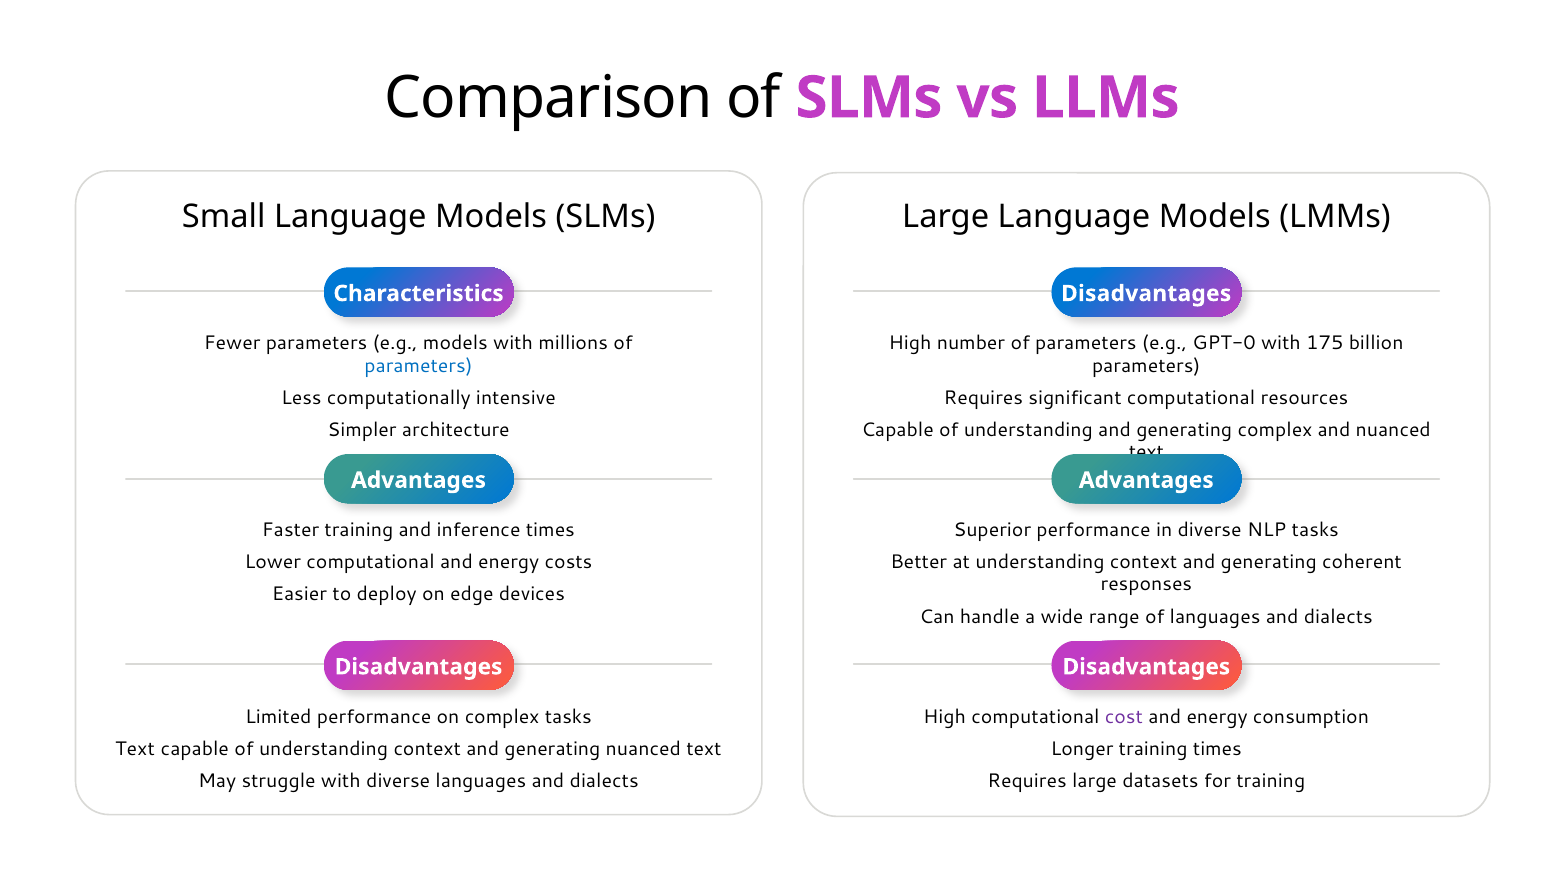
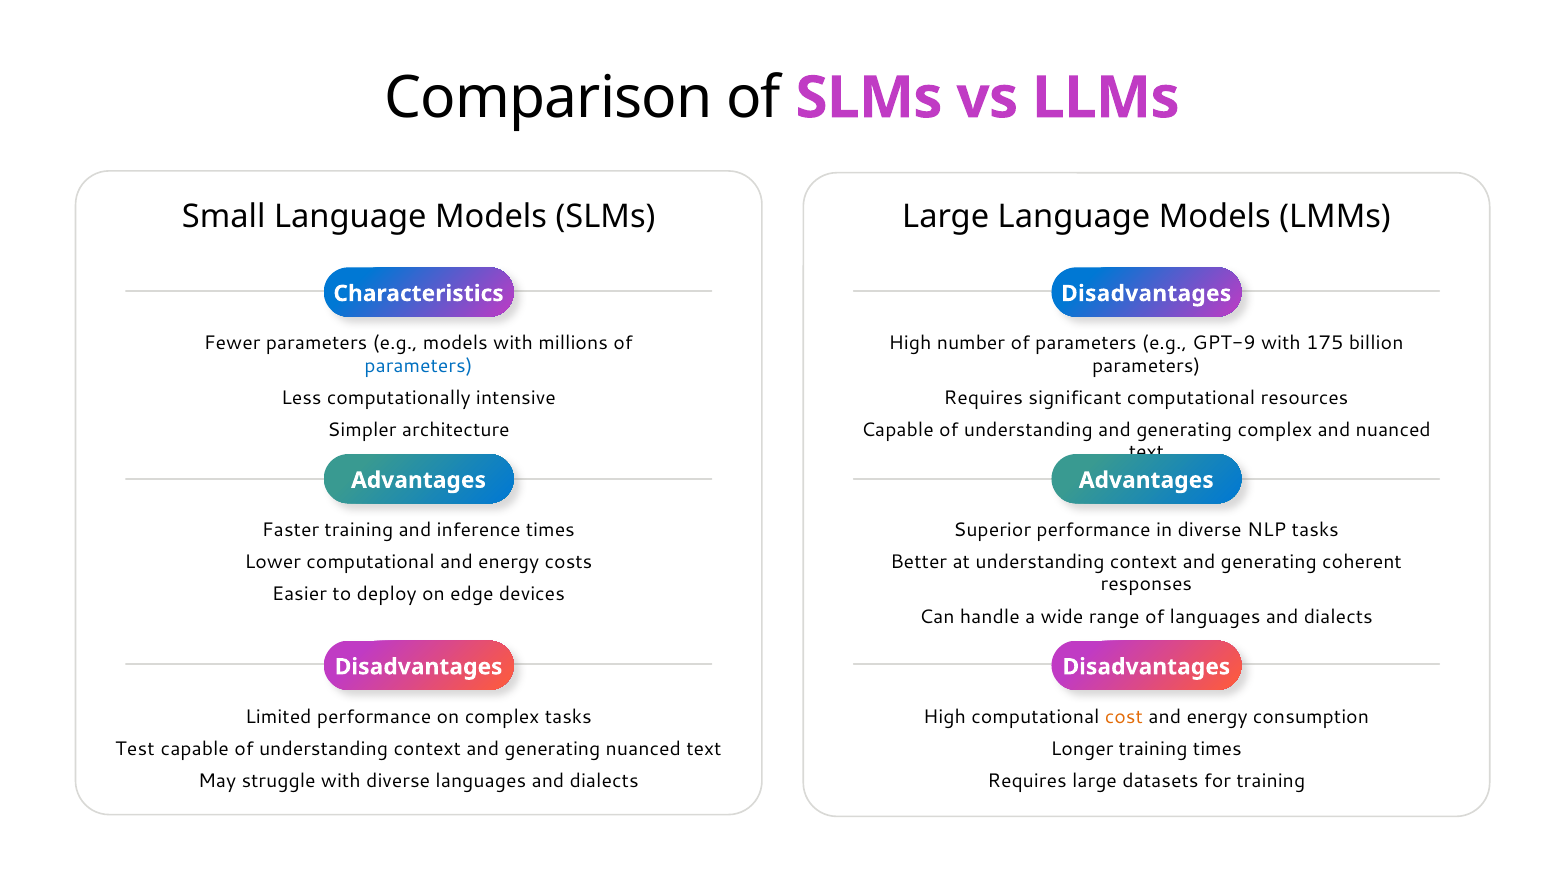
GPT-0: GPT-0 -> GPT-9 (1224, 343)
cost colour: purple -> orange (1124, 716)
Text: Text -> Test (135, 749)
